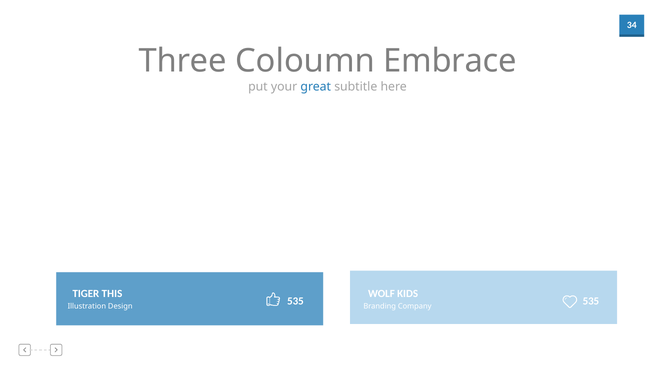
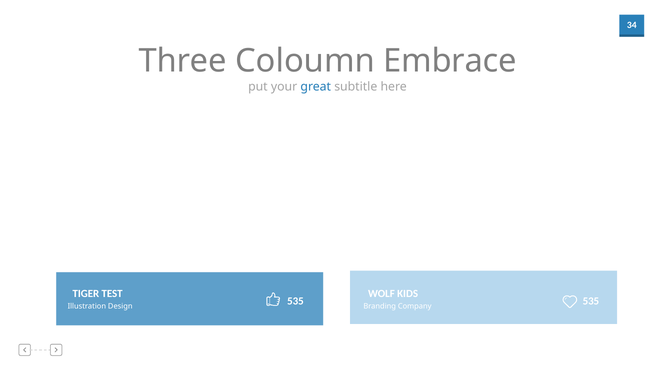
THIS: THIS -> TEST (112, 294)
